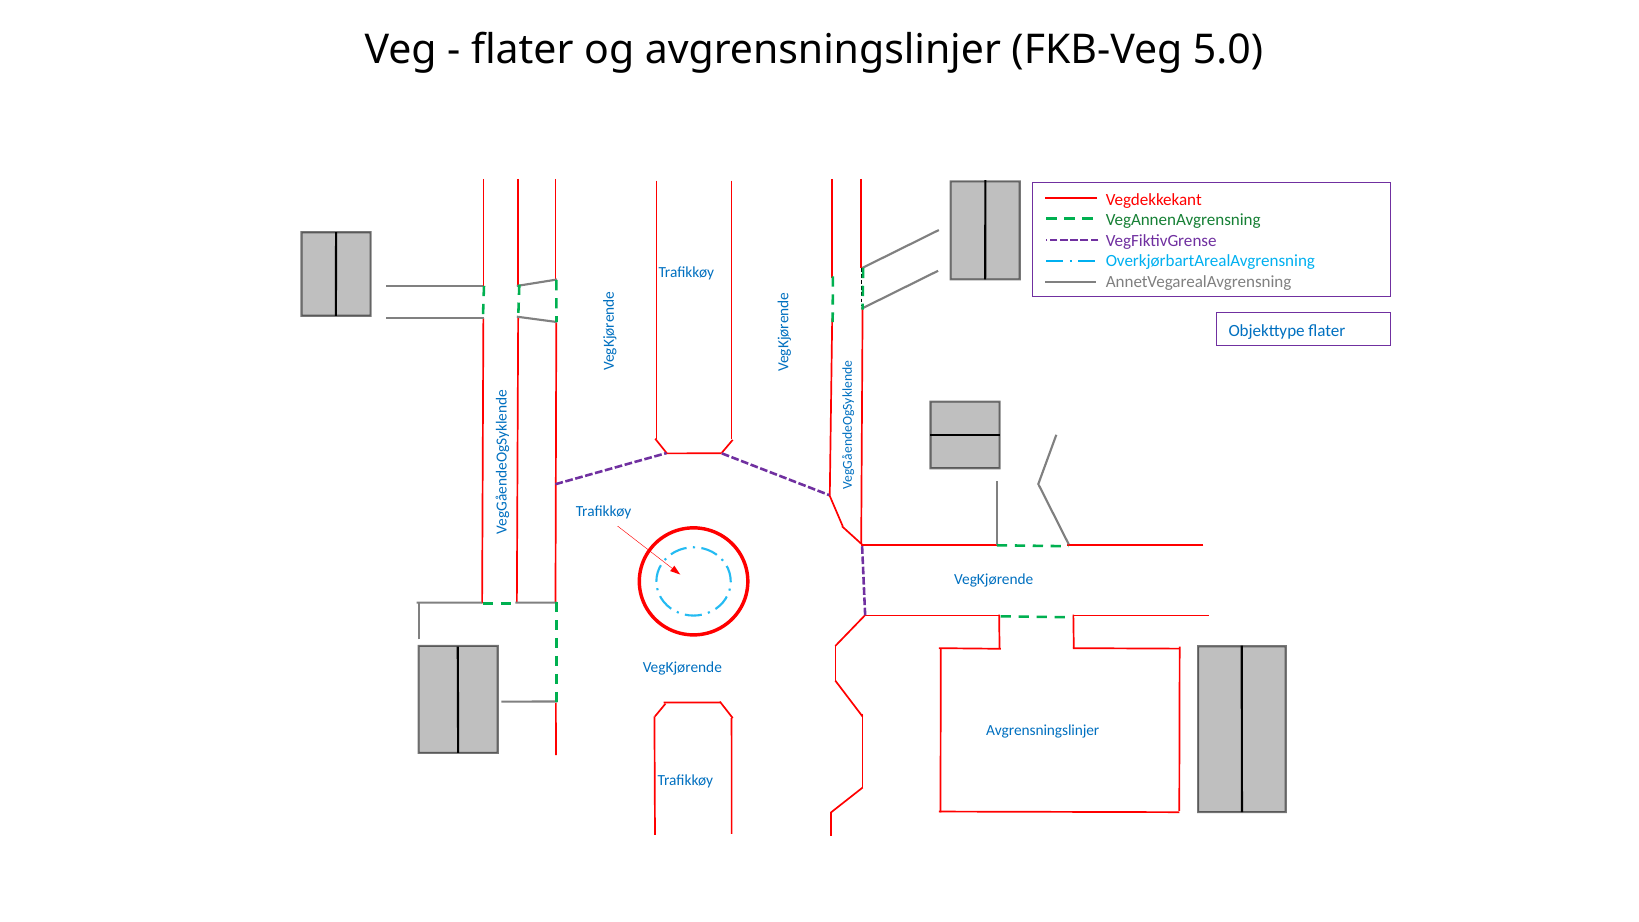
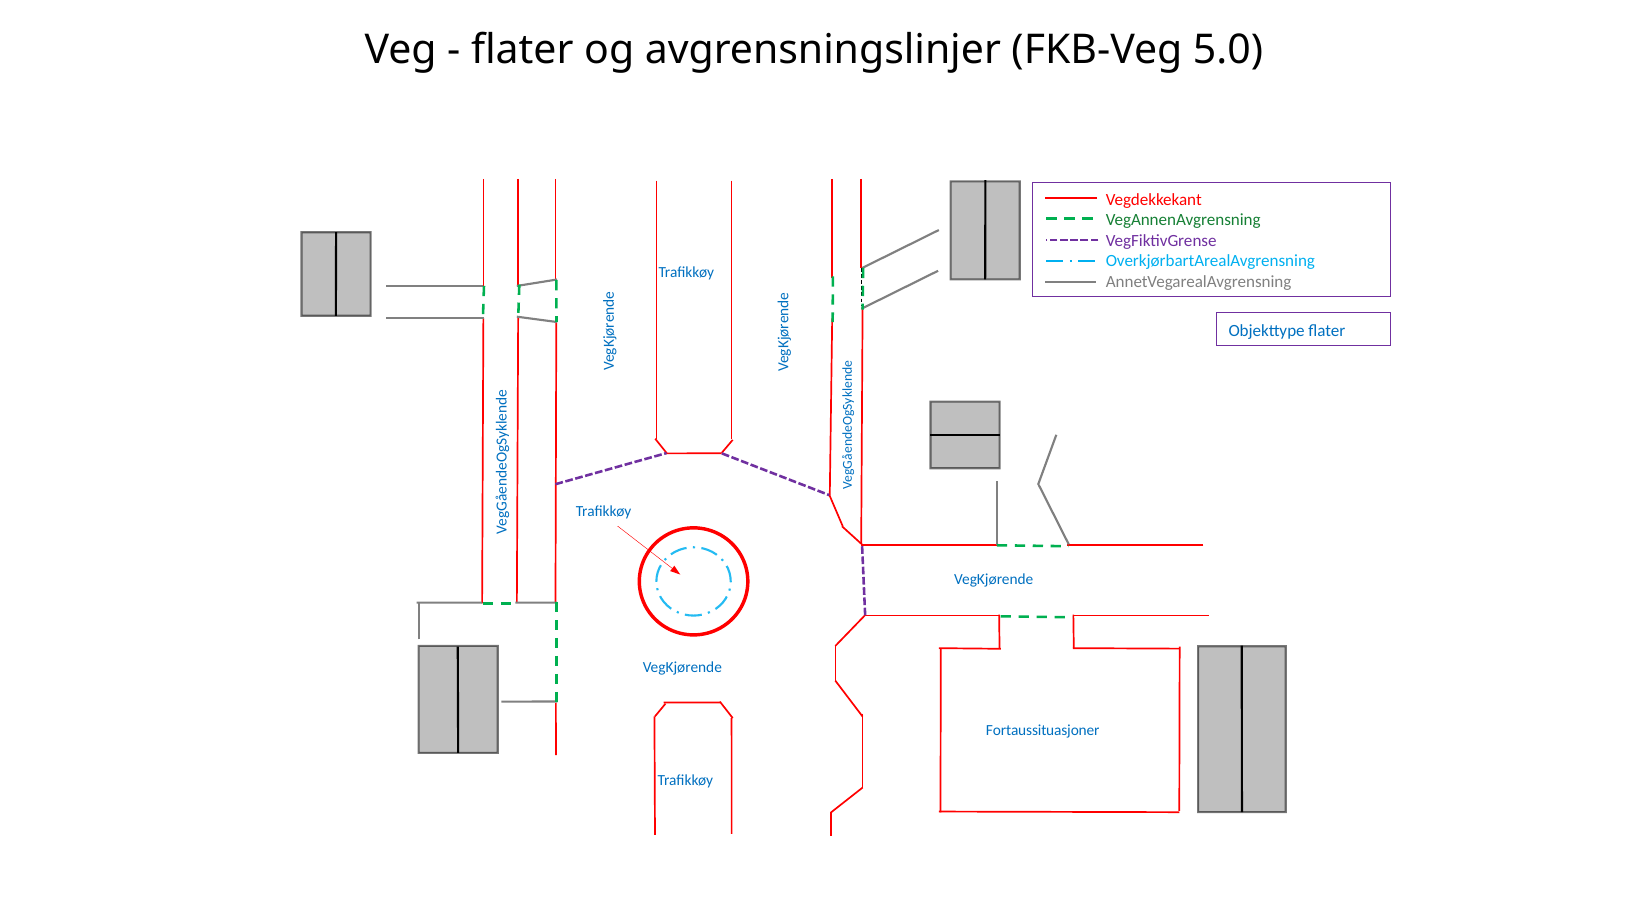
Avgrensningslinjer: Avgrensningslinjer -> Fortaussituasjoner (1043, 731)
